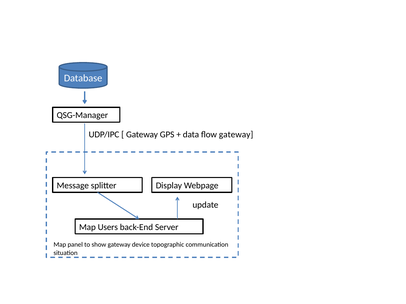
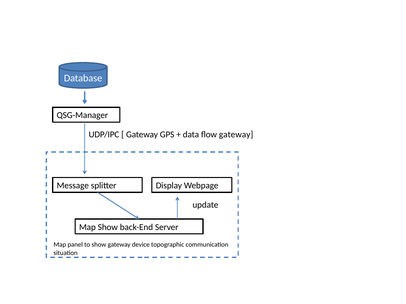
Map Users: Users -> Show (108, 227)
